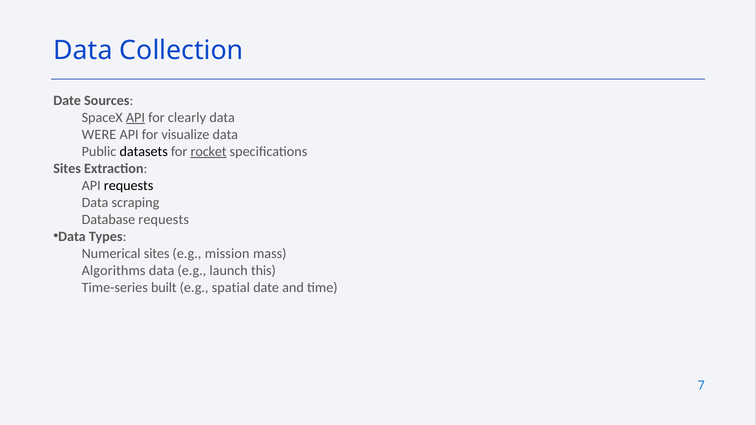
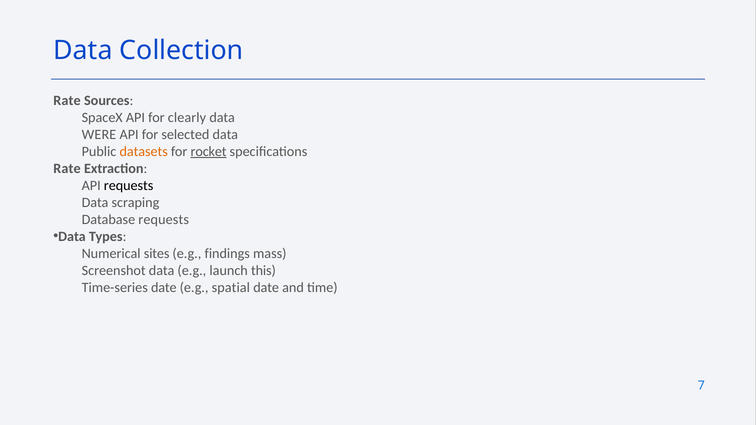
Date: Date -> Rate (67, 100)
API underline: present -> none (135, 117)
visualize: visualize -> selected (185, 134)
datasets colour: black -> orange (144, 151)
Sites: Sites -> Rate (67, 168)
mission: mission -> findings (227, 254)
Algorithms: Algorithms -> Screenshot (114, 271)
Time-series built: built -> date (164, 288)
